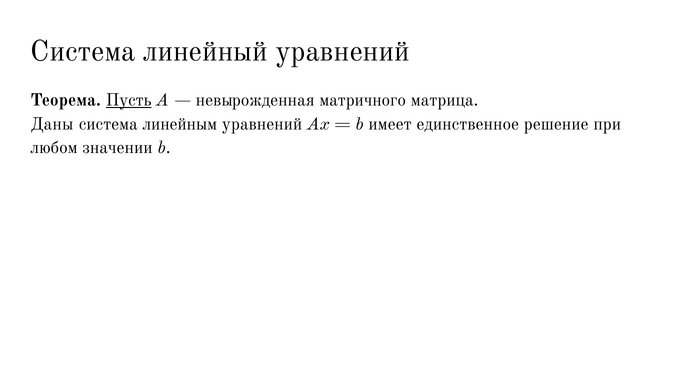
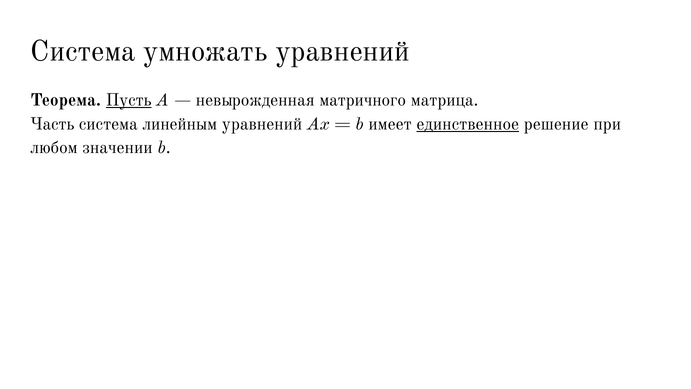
линейный: линейный -> умножать (205, 51)
Даны: Даны -> Часть (52, 124)
единственное underline: none -> present (468, 124)
